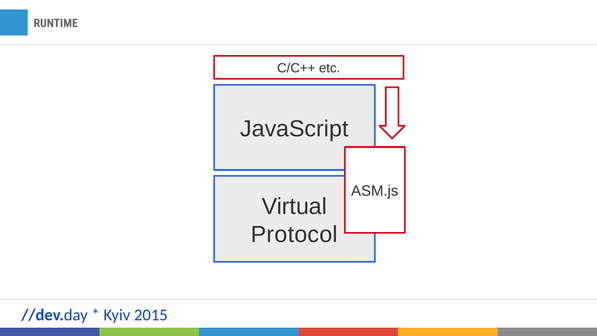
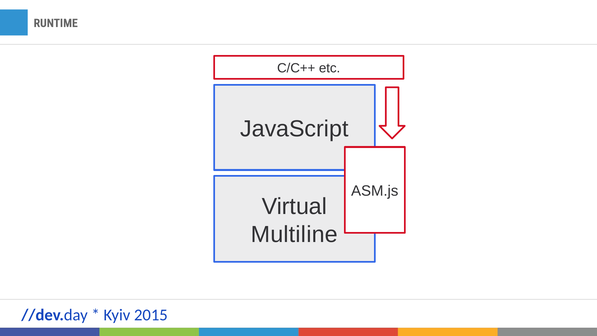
Protocol: Protocol -> Multiline (294, 234)
